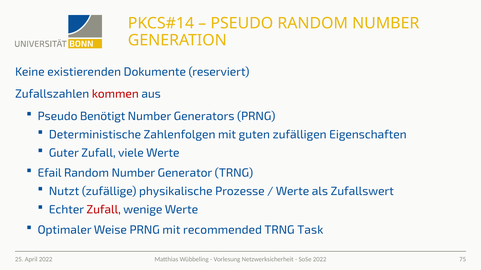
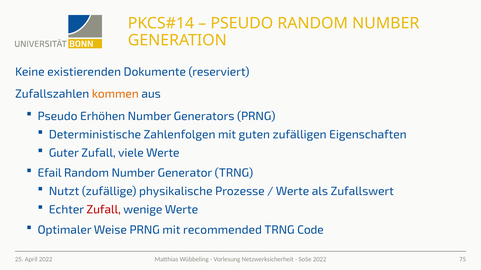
kommen colour: red -> orange (115, 94)
Benötigt: Benötigt -> Erhöhen (103, 116)
Task: Task -> Code (310, 230)
